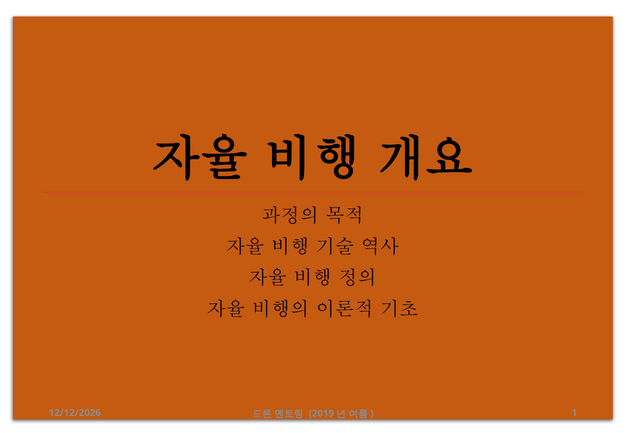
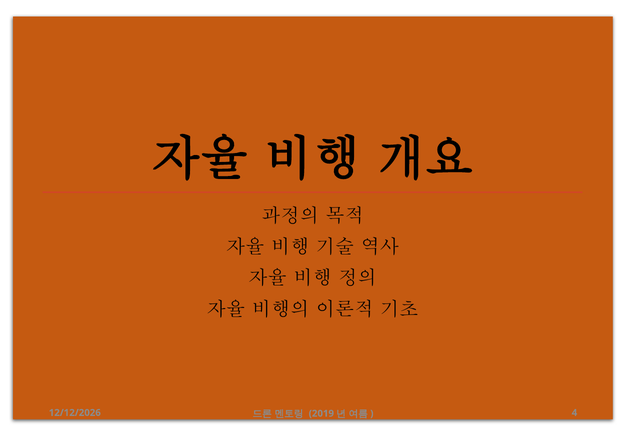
1: 1 -> 4 (574, 413)
